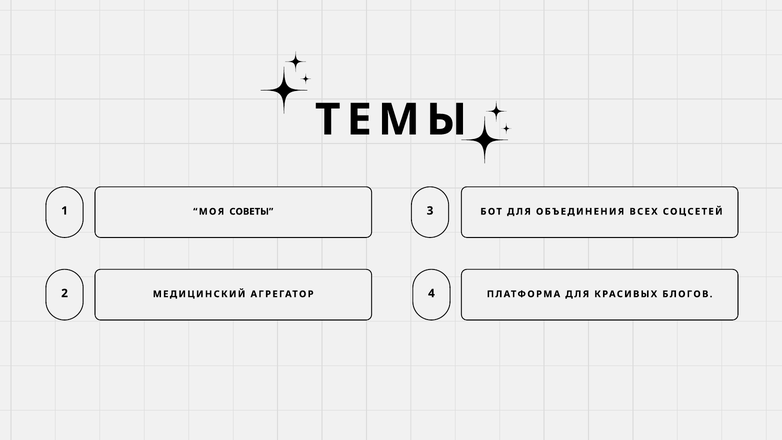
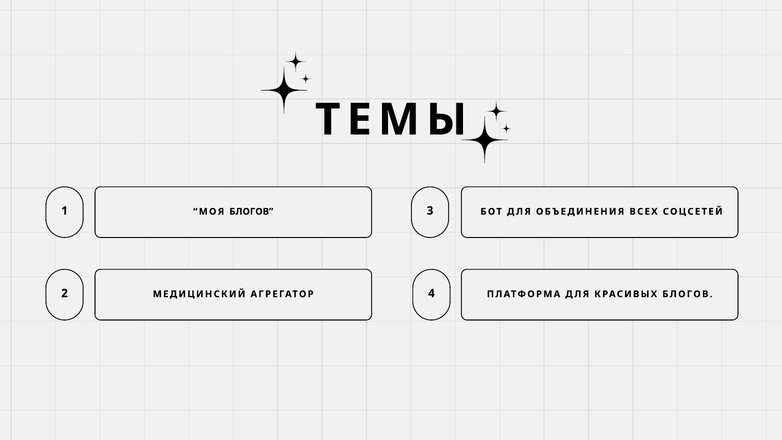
МОЯ СОВЕТЫ: СОВЕТЫ -> БЛОГОВ (251, 212)
